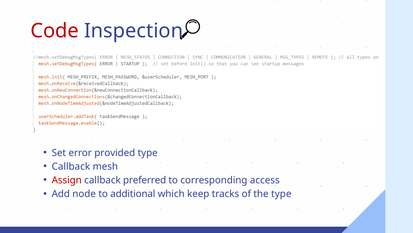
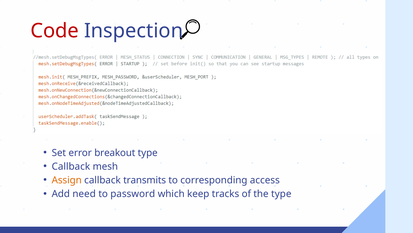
provided: provided -> breakout (115, 152)
Assign colour: red -> orange (67, 180)
preferred: preferred -> transmits (145, 180)
node: node -> need (84, 193)
additional: additional -> password (133, 193)
